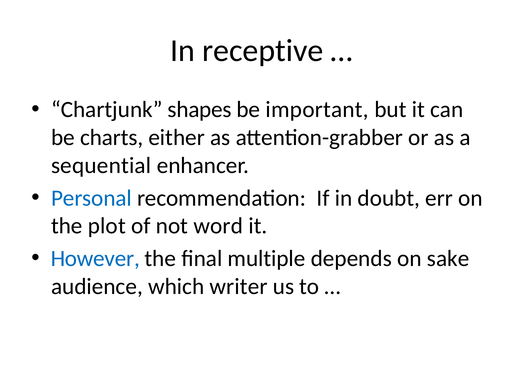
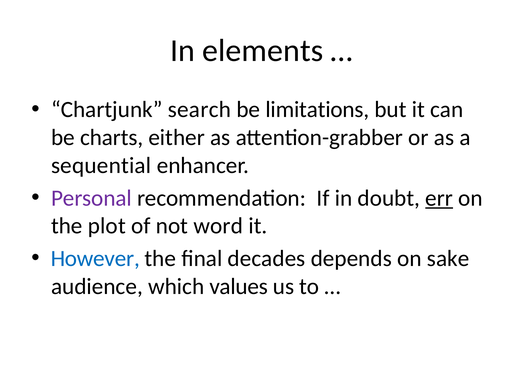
receptive: receptive -> elements (263, 51)
shapes: shapes -> search (199, 110)
important: important -> limitations (317, 110)
Personal colour: blue -> purple (91, 198)
err underline: none -> present (439, 198)
multiple: multiple -> decades (267, 259)
writer: writer -> values (239, 287)
